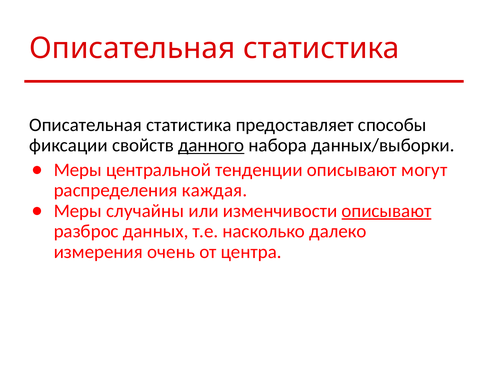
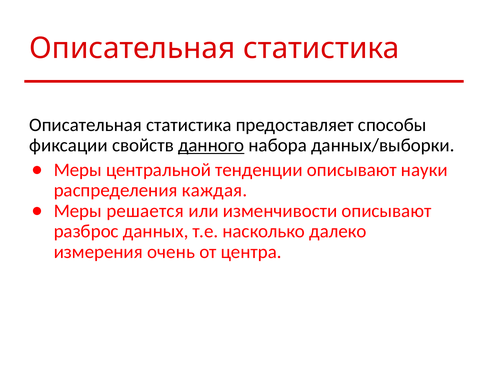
могут: могут -> науки (424, 170)
случайны: случайны -> решается (145, 211)
описывают underline: present -> none (386, 211)
